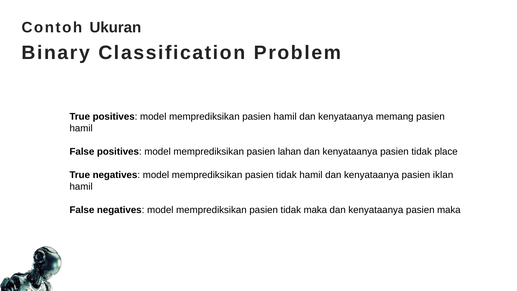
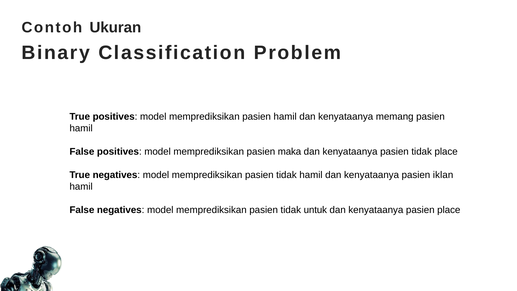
lahan: lahan -> maka (290, 152)
tidak maka: maka -> untuk (315, 210)
pasien maka: maka -> place (449, 210)
